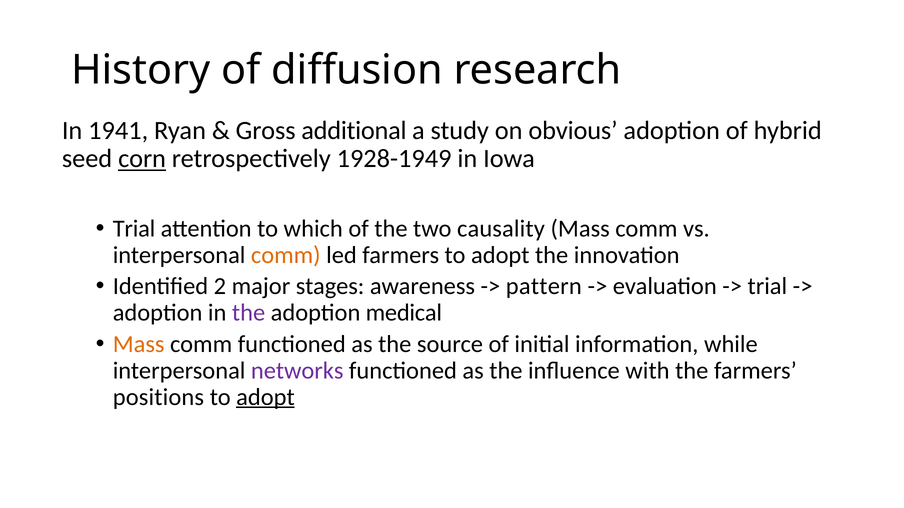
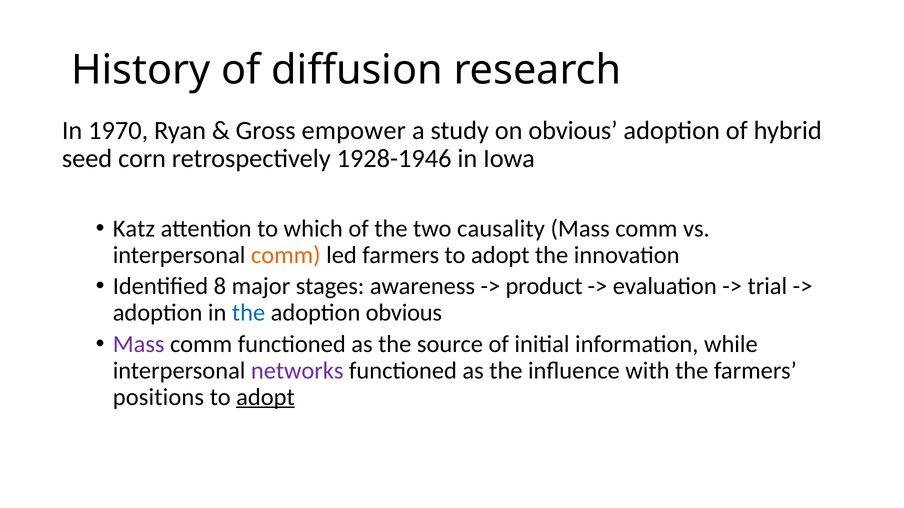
1941: 1941 -> 1970 (118, 130)
additional: additional -> empower (354, 130)
corn underline: present -> none (142, 159)
1928-1949: 1928-1949 -> 1928-1946 (394, 159)
Trial: Trial -> Katz (134, 229)
2: 2 -> 8 (220, 287)
pattern: pattern -> product (544, 287)
the colour: purple -> blue (249, 313)
adoption medical: medical -> obvious (404, 313)
Mass colour: orange -> purple (139, 344)
